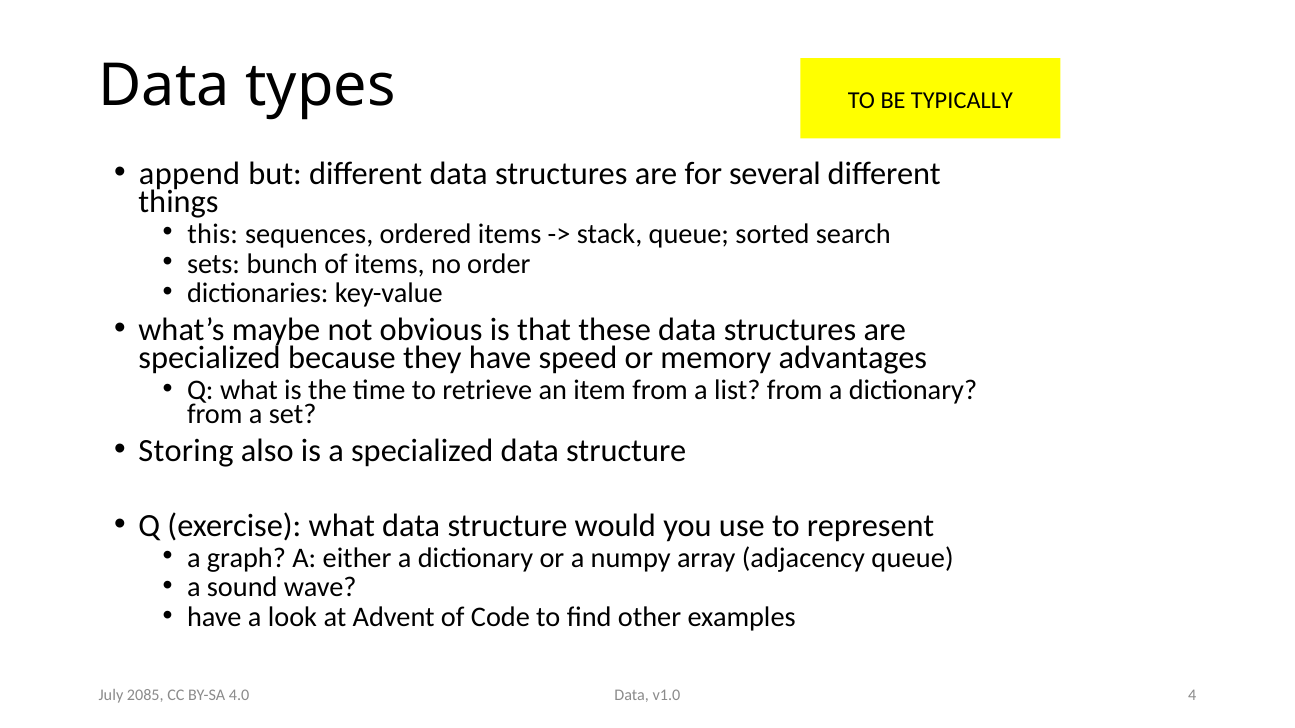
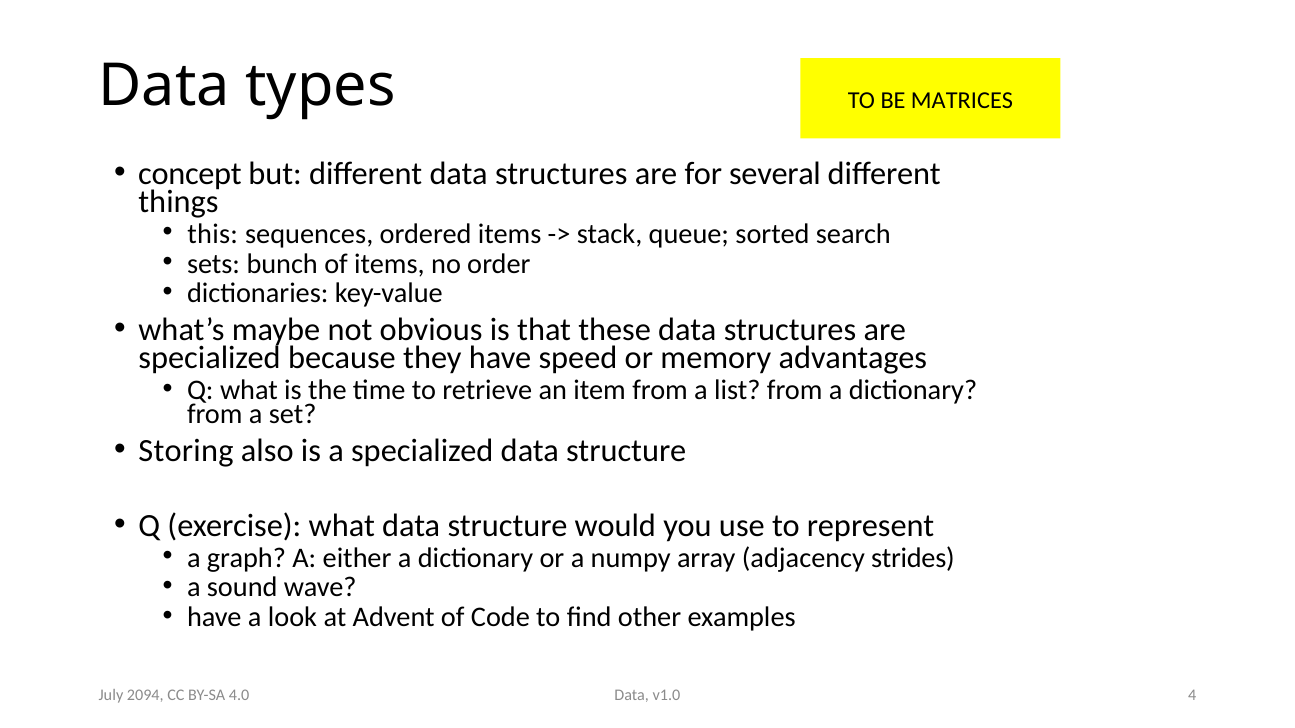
TYPICALLY: TYPICALLY -> MATRICES (962, 100)
append: append -> concept (190, 174)
adjacency queue: queue -> strides (913, 558)
2085: 2085 -> 2094 (145, 696)
